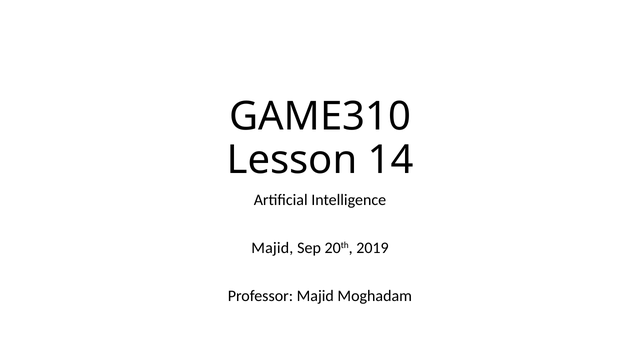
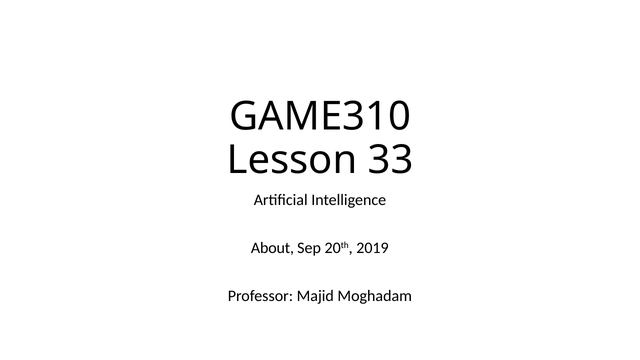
14: 14 -> 33 (391, 160)
Majid: Majid -> About (272, 248)
